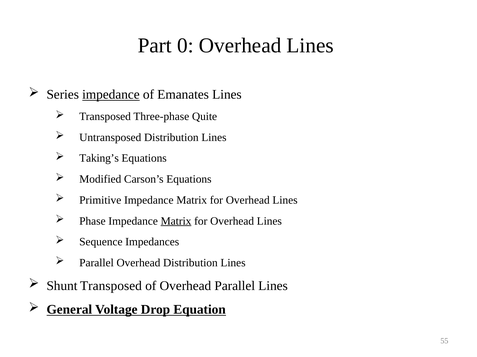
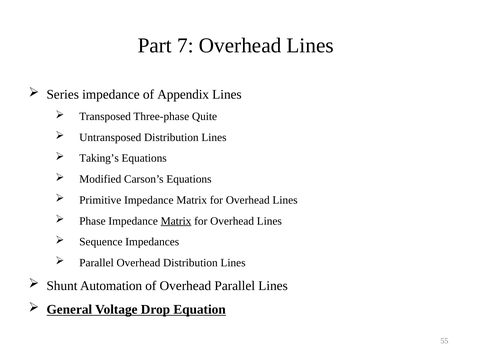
0: 0 -> 7 (185, 46)
impedance underline: present -> none (111, 95)
Emanates: Emanates -> Appendix (183, 95)
Shunt Transposed: Transposed -> Automation (111, 286)
